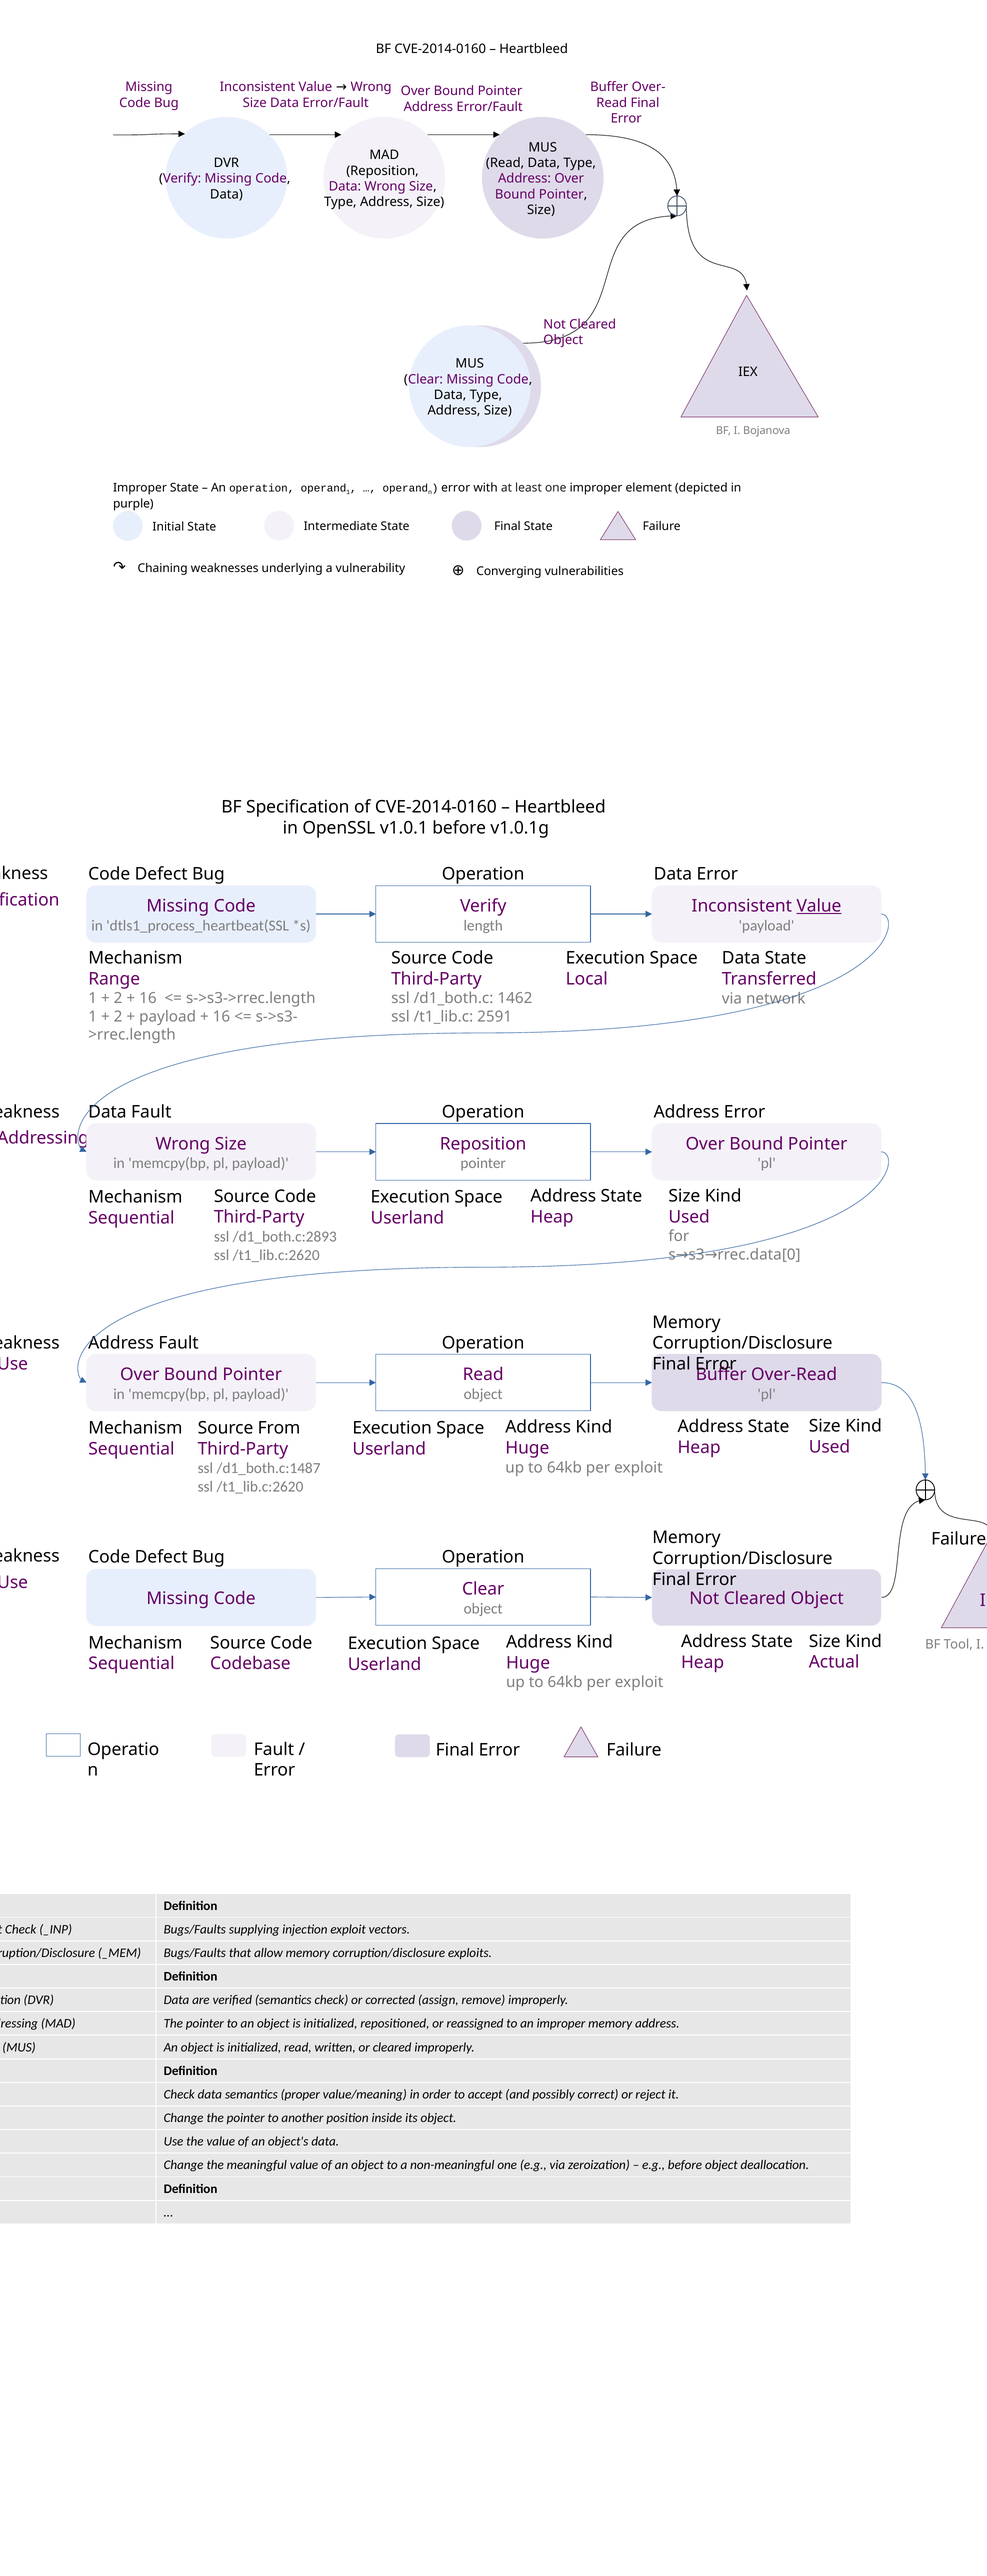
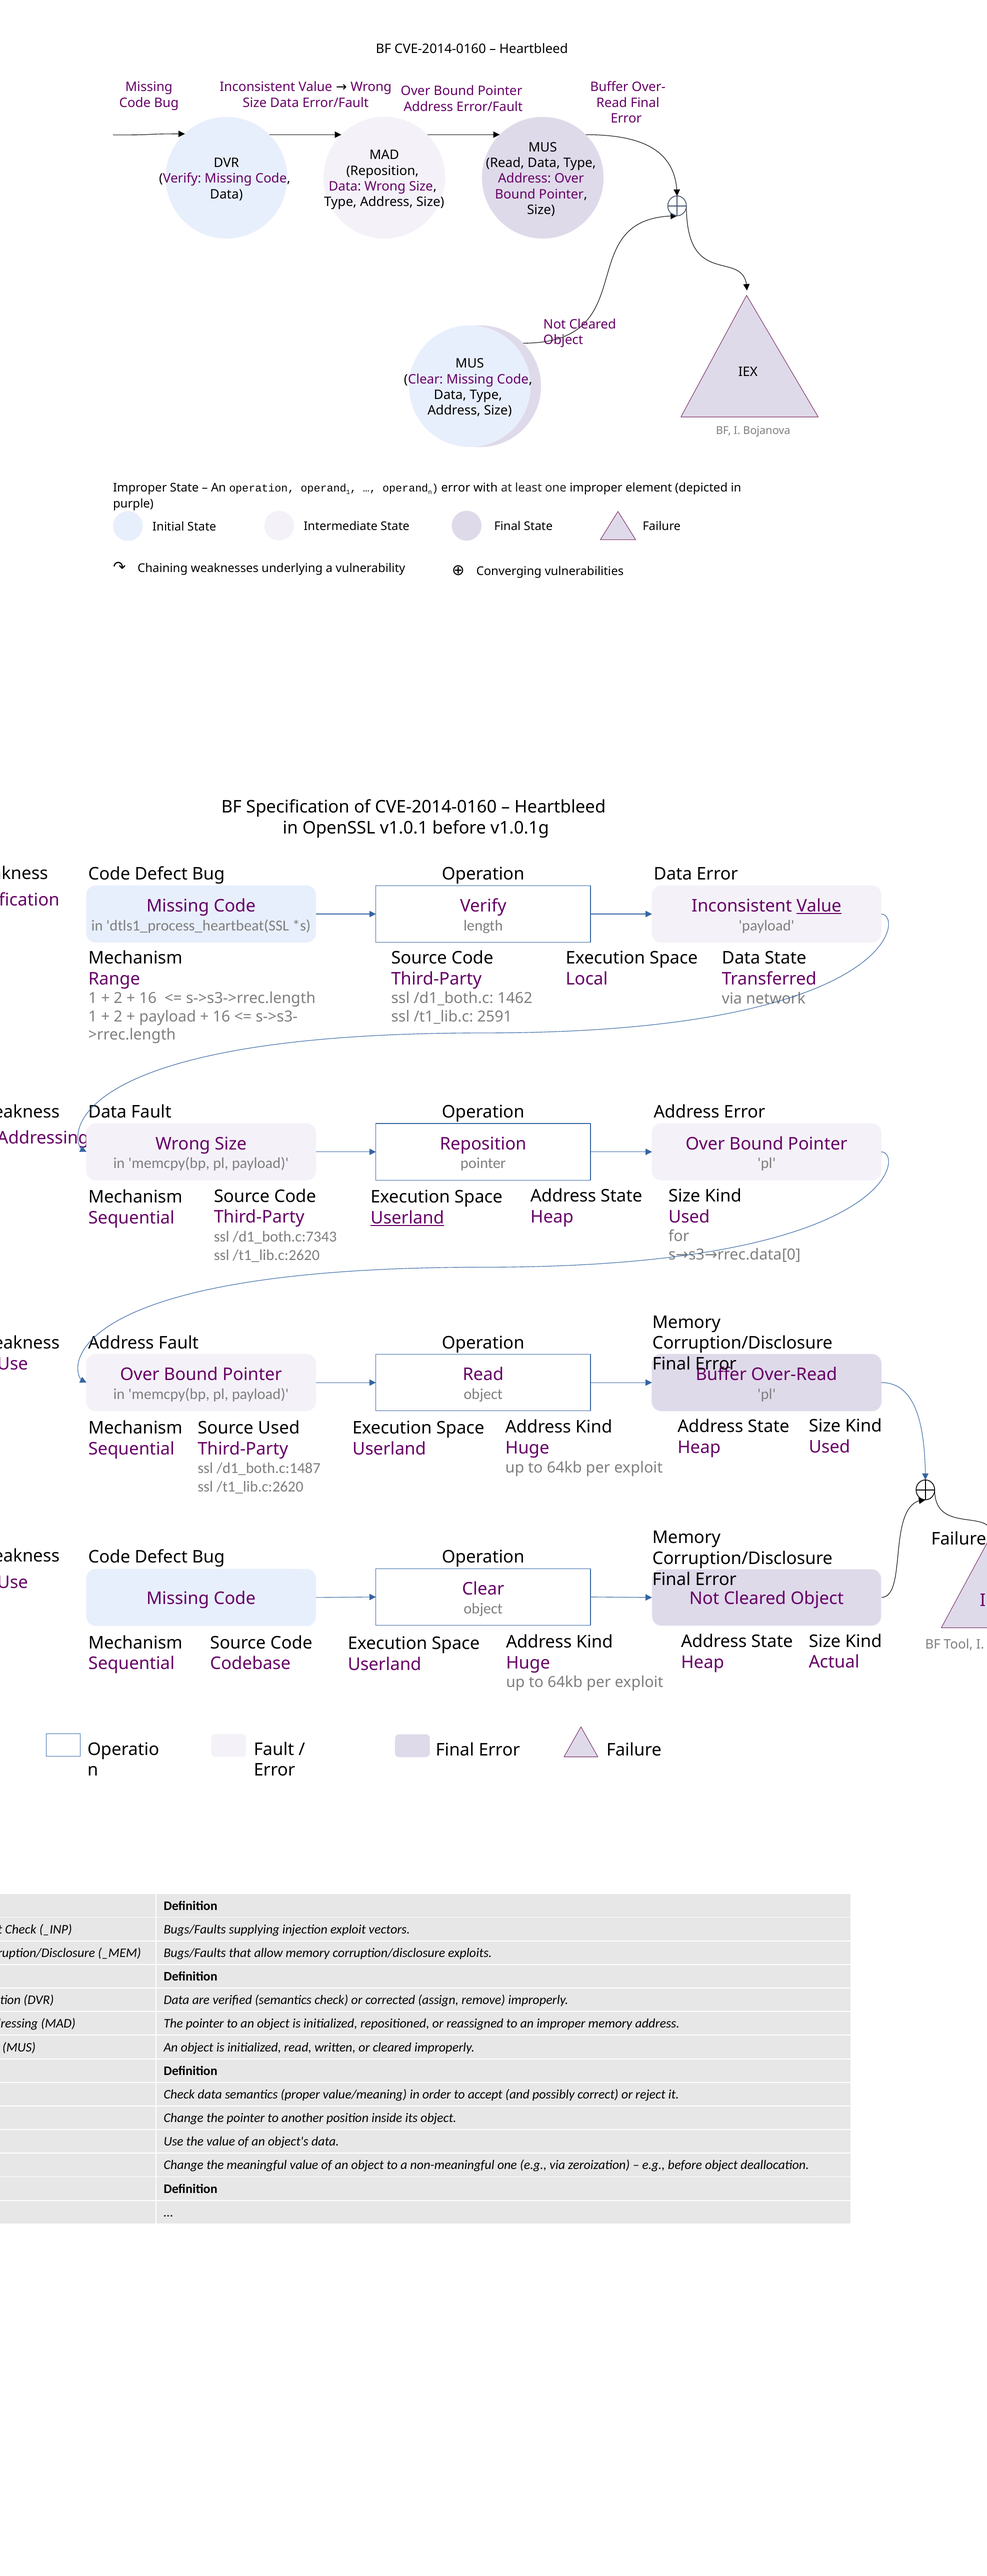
Userland underline: none -> present (407, 1218)
/d1_both.c:2893: /d1_both.c:2893 -> /d1_both.c:7343 (285, 1236)
Source From: From -> Used (279, 1427)
